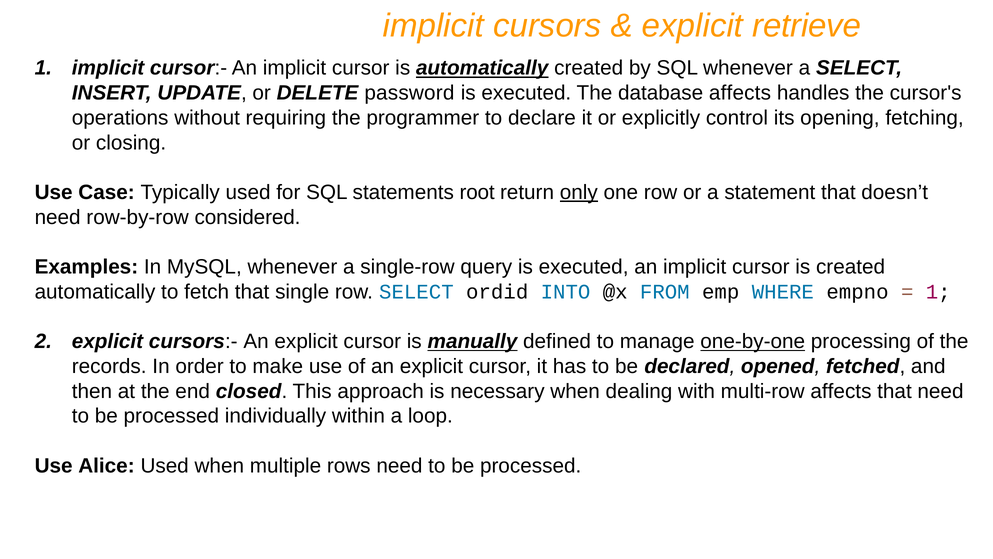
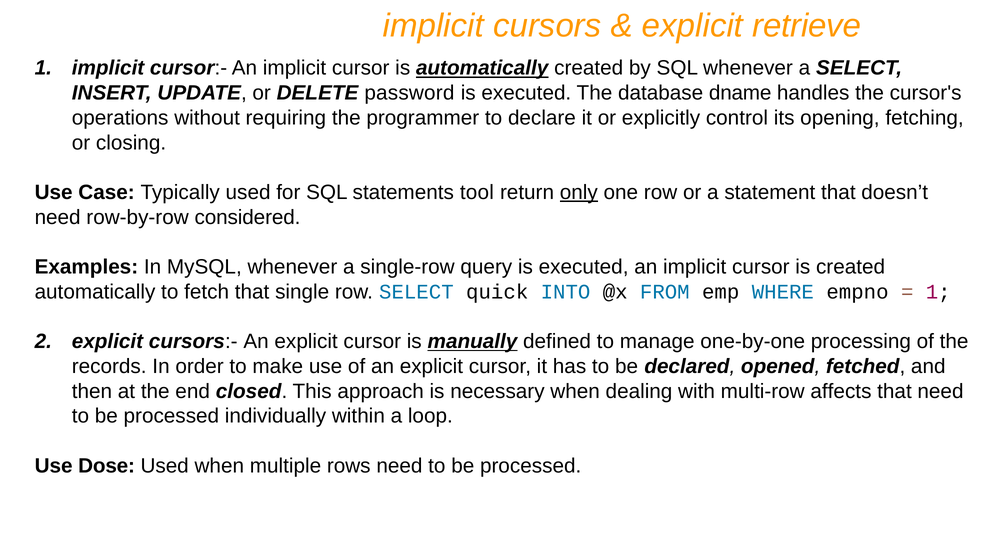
database affects: affects -> dname (740, 93)
root: root -> tool (477, 192)
ordid: ordid -> quick (497, 292)
one-by-one underline: present -> none (753, 341)
Alice: Alice -> Dose (107, 465)
